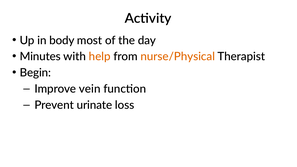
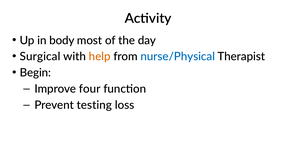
Minutes: Minutes -> Surgical (40, 57)
nurse/Physical colour: orange -> blue (178, 57)
vein: vein -> four (90, 89)
urinate: urinate -> testing (94, 105)
